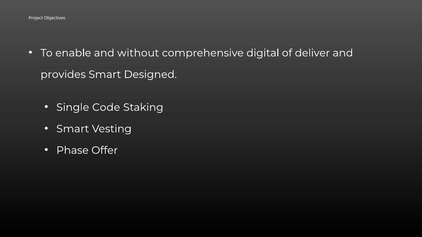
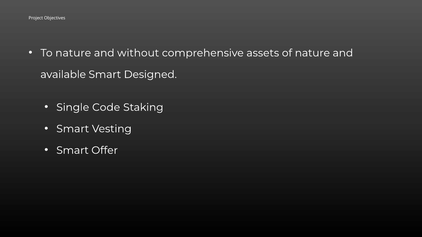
To enable: enable -> nature (73, 53)
digital: digital -> assets (263, 53)
of deliver: deliver -> nature (312, 53)
provides: provides -> available (63, 75)
Phase: Phase -> Smart (72, 151)
